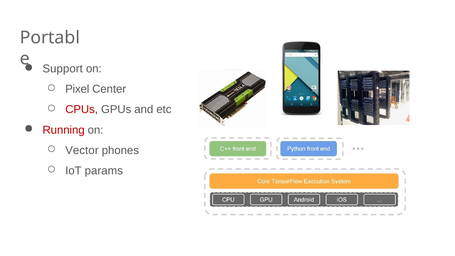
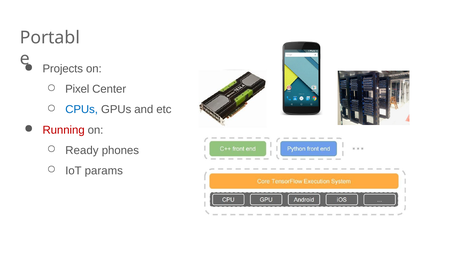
Support: Support -> Projects (63, 69)
CPUs colour: red -> blue (82, 110)
Vector: Vector -> Ready (82, 150)
